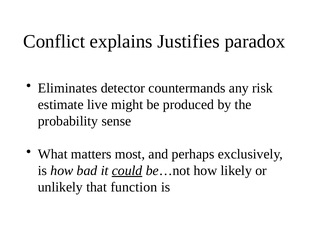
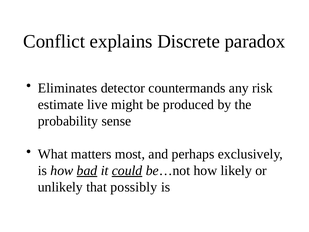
Justifies: Justifies -> Discrete (189, 41)
bad underline: none -> present (87, 170)
function: function -> possibly (134, 187)
